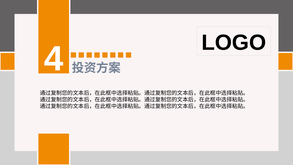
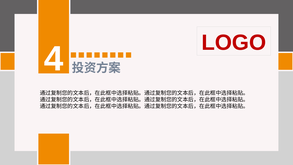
LOGO colour: black -> red (234, 43)
